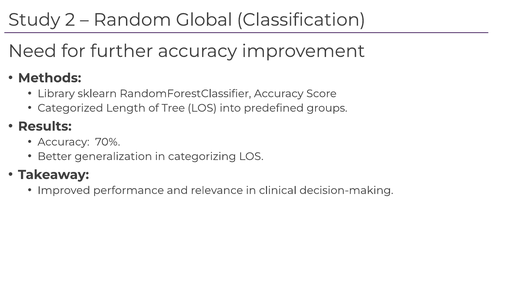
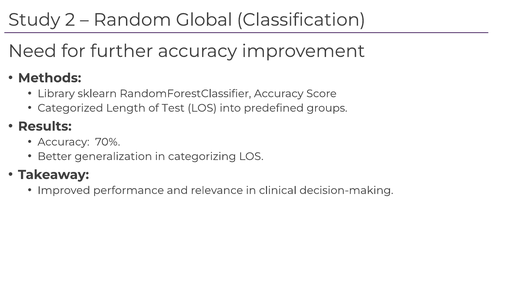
Tree: Tree -> Test (173, 108)
